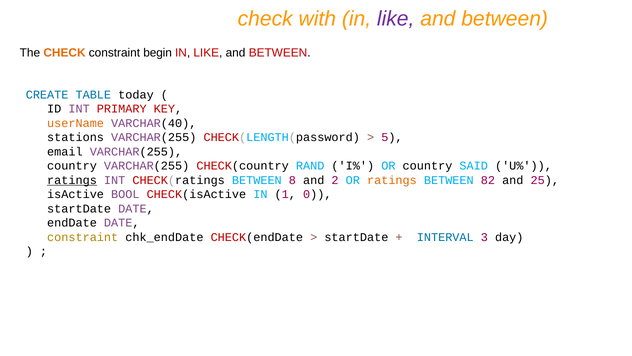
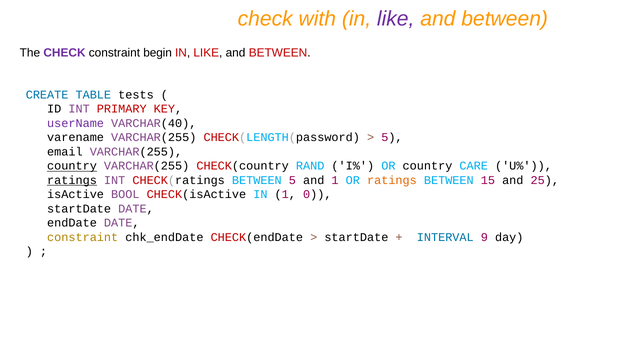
CHECK colour: orange -> purple (65, 53)
today: today -> tests (136, 95)
userName colour: orange -> purple (76, 123)
stations: stations -> varename (76, 137)
country underline: none -> present (72, 166)
SAID: SAID -> CARE (474, 166)
BETWEEN 8: 8 -> 5 (292, 180)
and 2: 2 -> 1 (335, 180)
82: 82 -> 15 (488, 180)
3: 3 -> 9 (484, 237)
